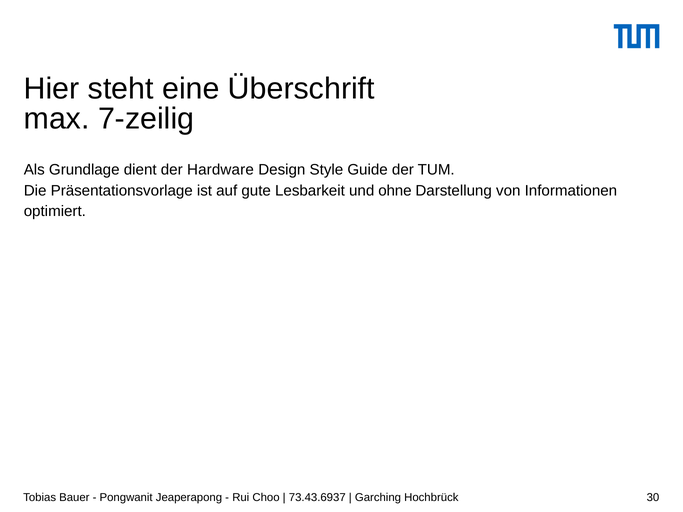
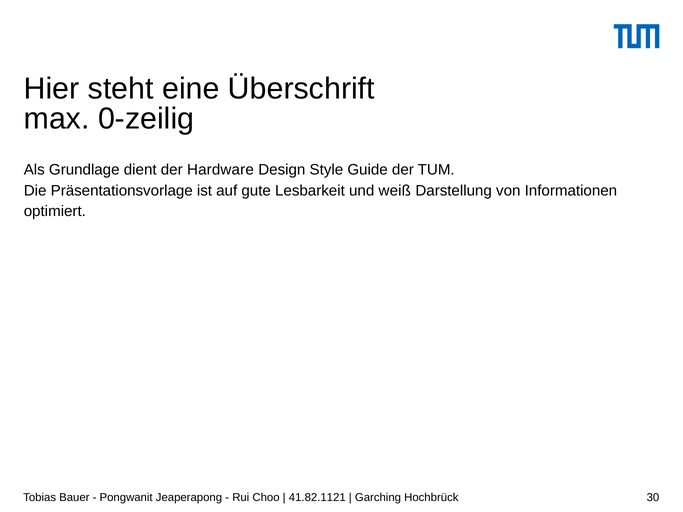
7-zeilig: 7-zeilig -> 0-zeilig (146, 119)
ohne: ohne -> weiß (395, 191)
73.43.6937: 73.43.6937 -> 41.82.1121 (317, 498)
